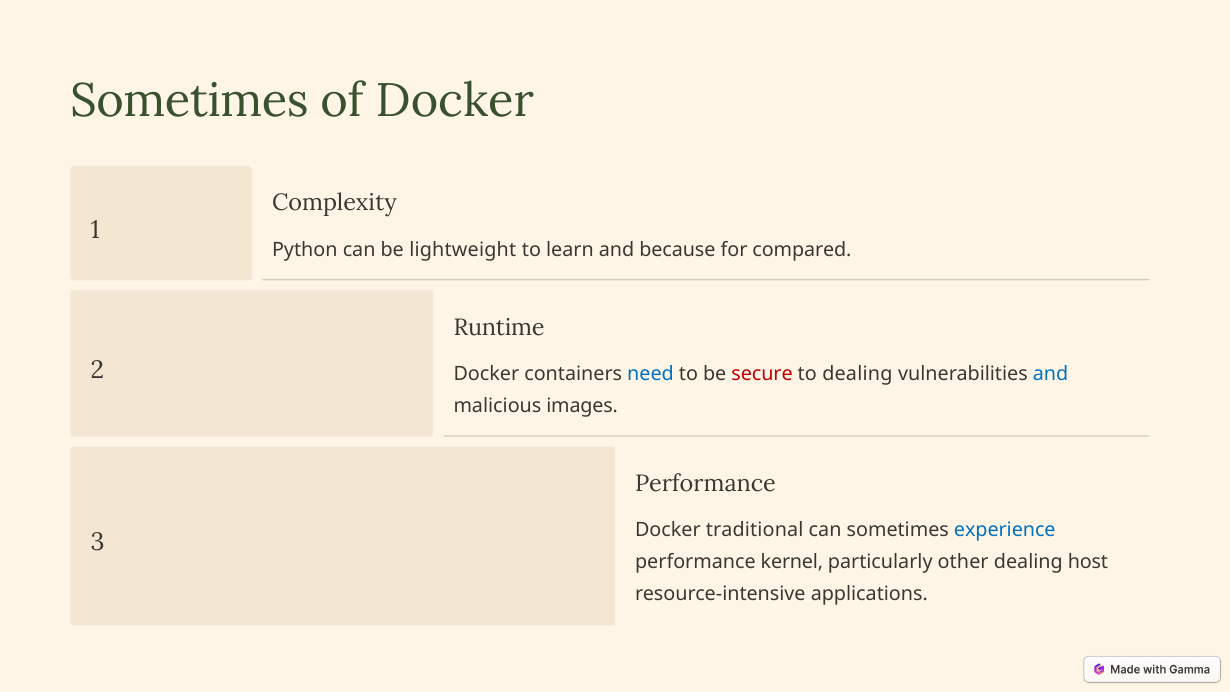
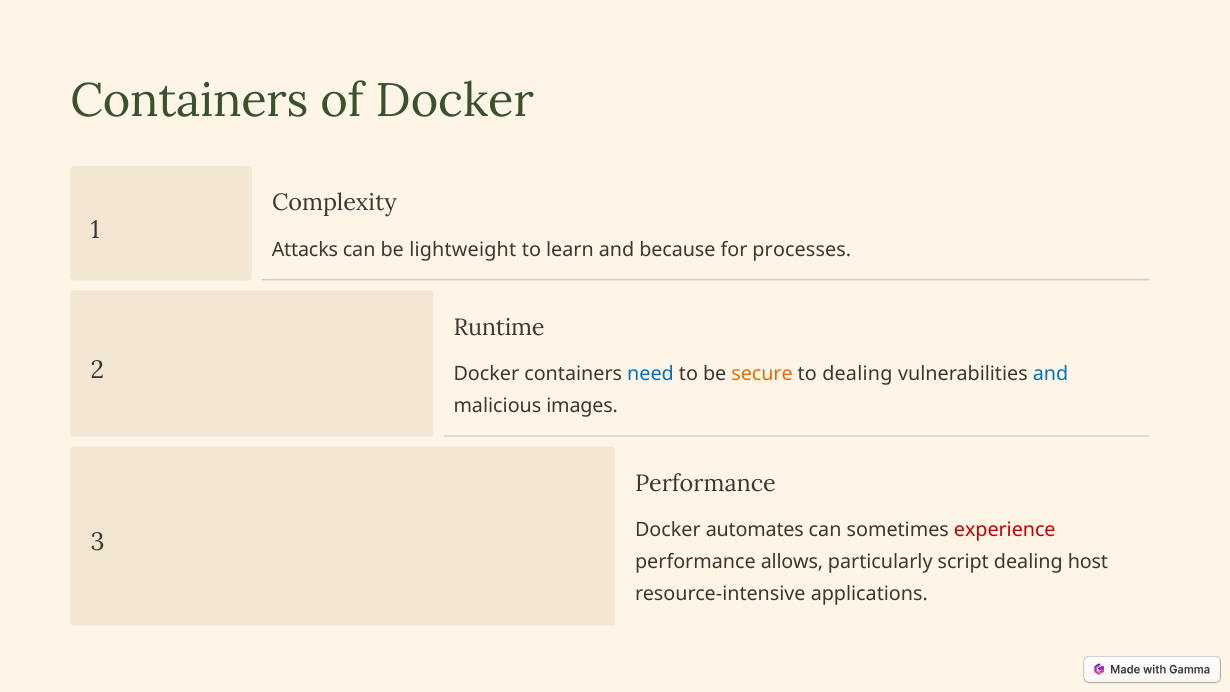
Sometimes: Sometimes -> Containers (189, 101)
Python: Python -> Attacks (305, 249)
compared: compared -> processes (802, 249)
secure colour: red -> orange (762, 374)
traditional: traditional -> automates (755, 530)
experience colour: blue -> red (1005, 530)
kernel: kernel -> allows (792, 562)
other: other -> script (963, 562)
